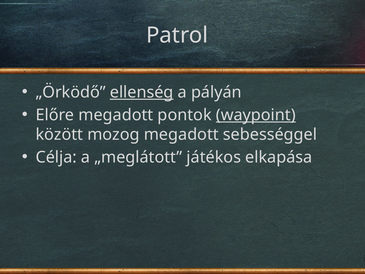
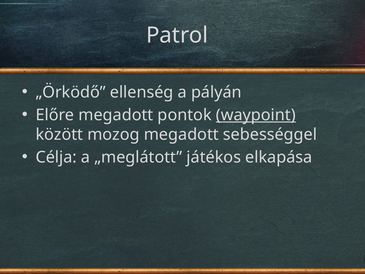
ellenség underline: present -> none (142, 92)
